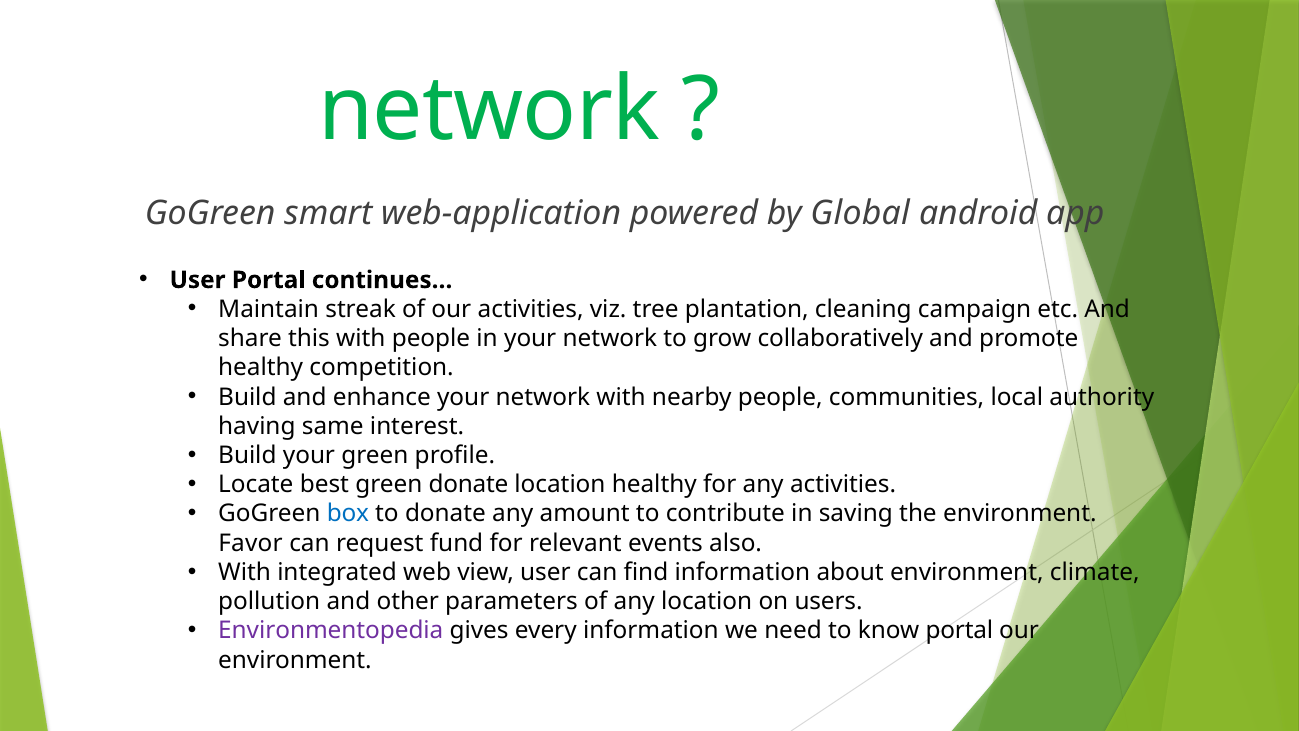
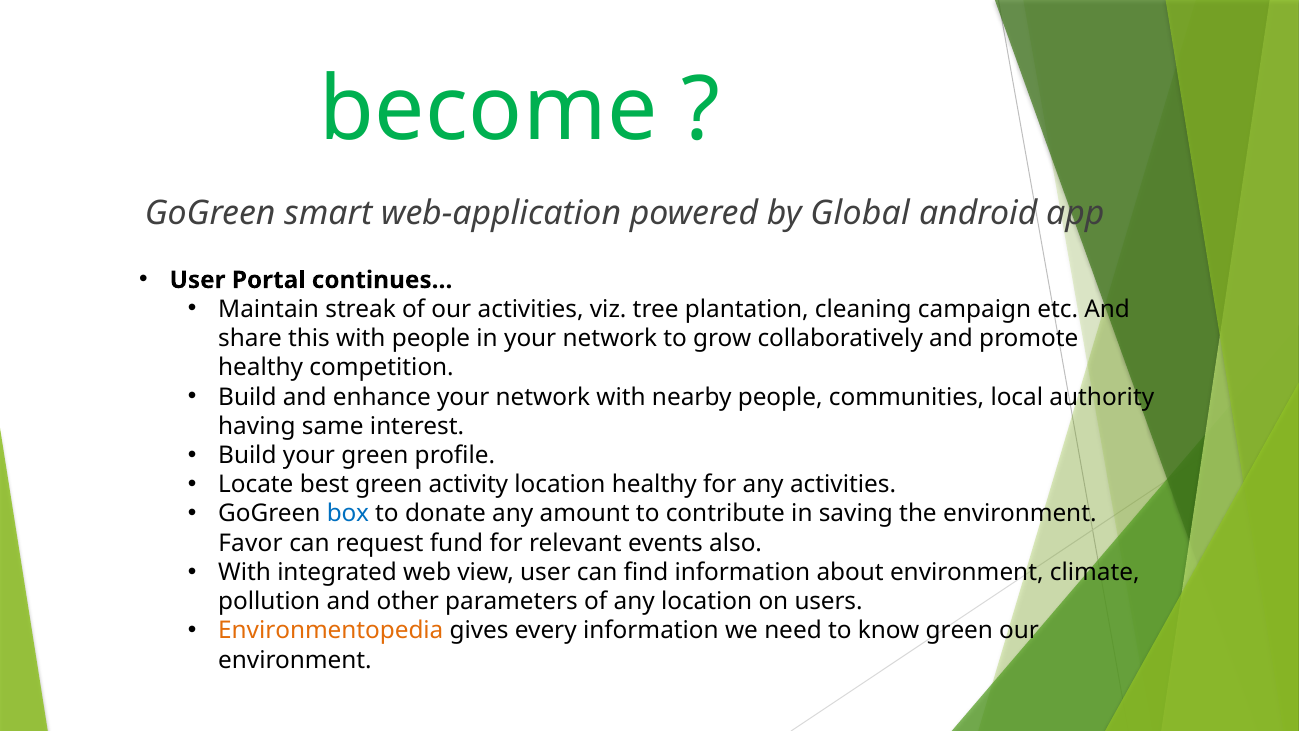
network: network -> become (488, 110)
green donate: donate -> activity (468, 484)
Environmentopedia colour: purple -> orange (331, 631)
know portal: portal -> green (959, 631)
